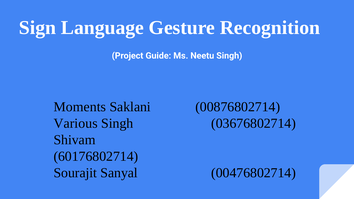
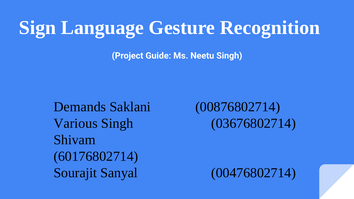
Moments: Moments -> Demands (80, 107)
